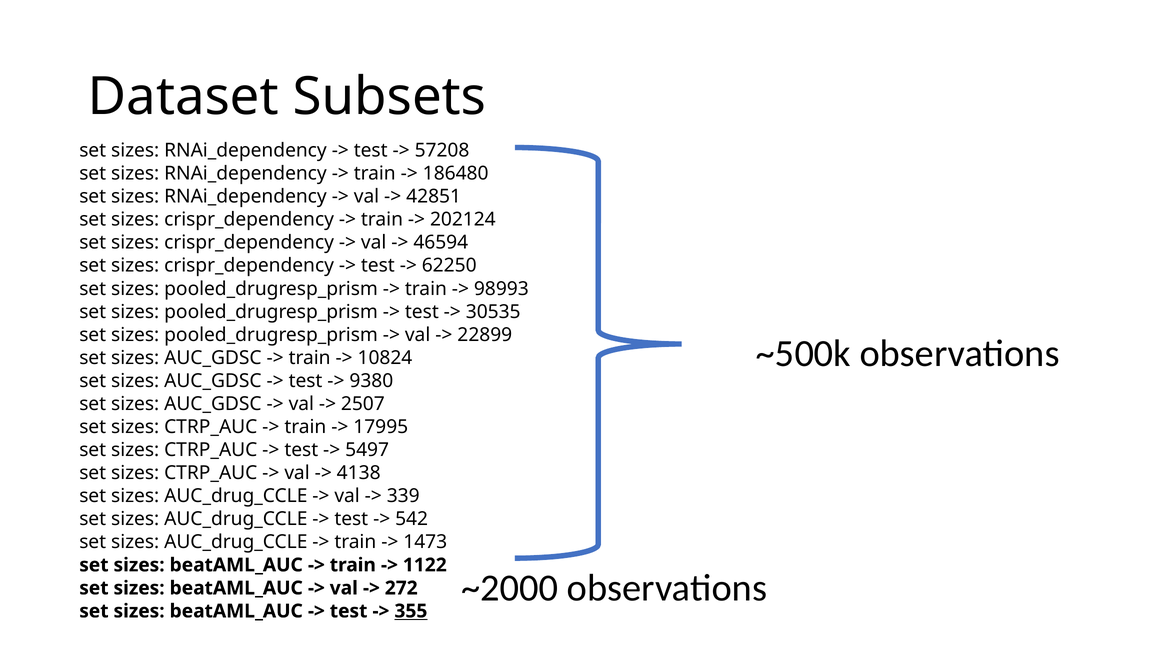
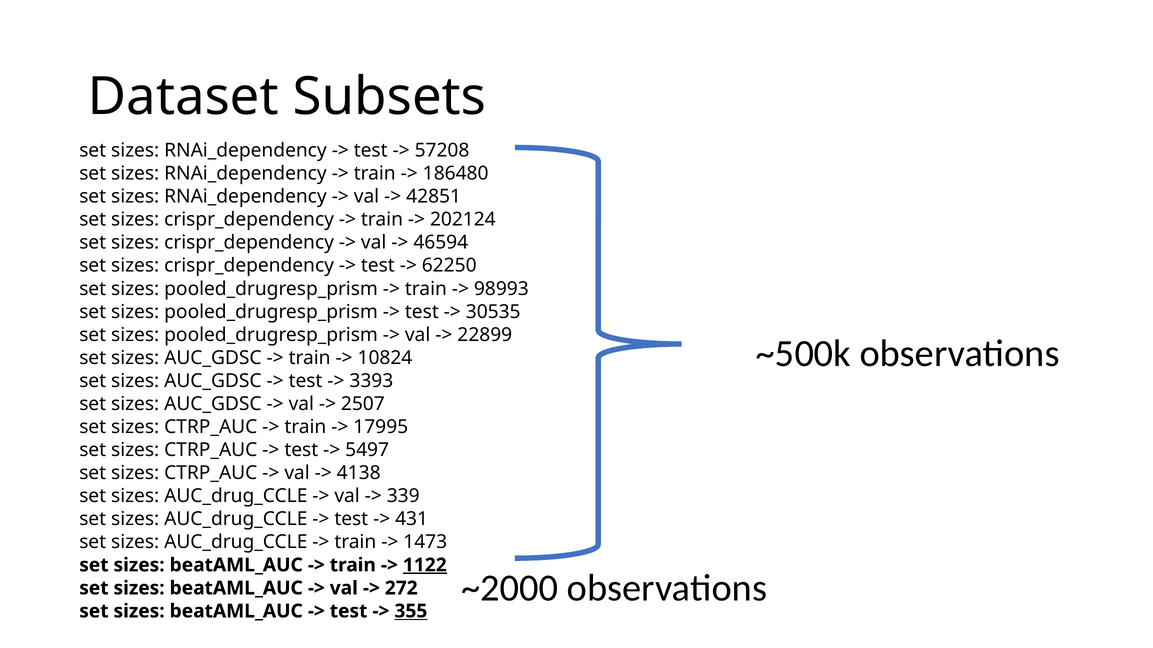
9380: 9380 -> 3393 (371, 381)
542: 542 -> 431 (412, 519)
1122 underline: none -> present (425, 566)
